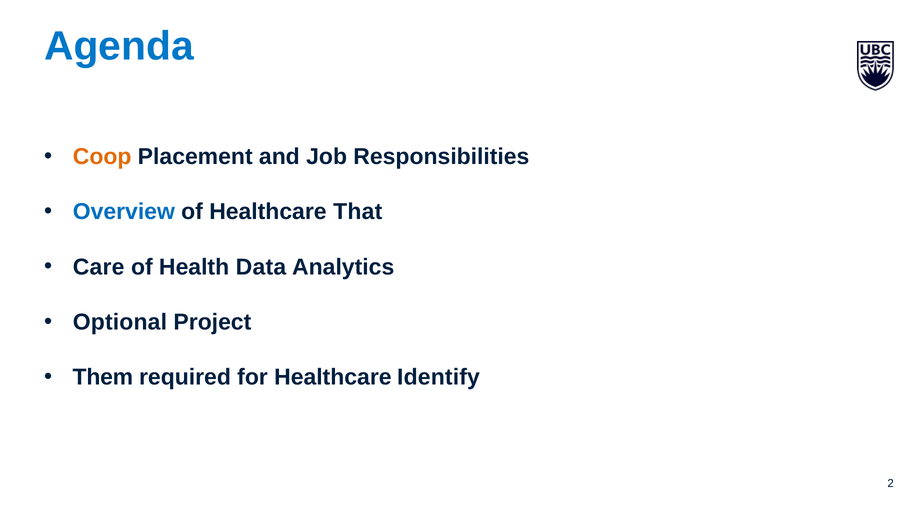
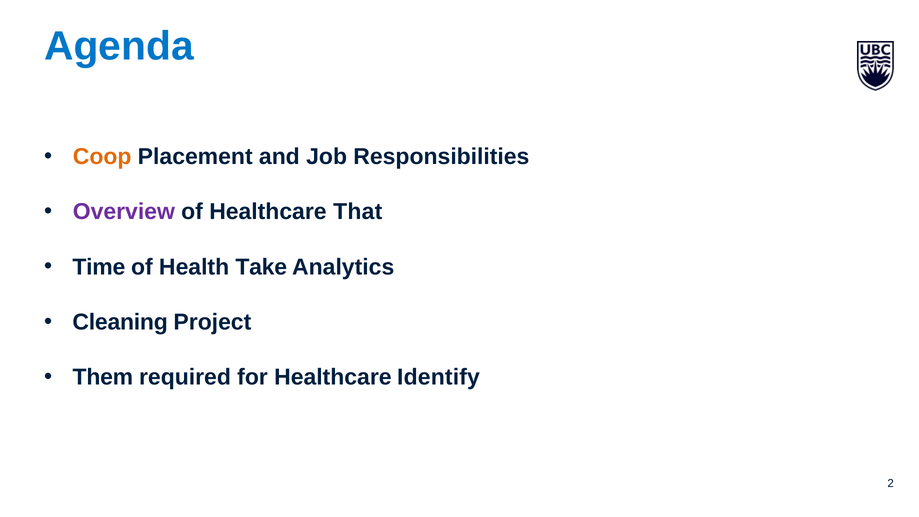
Overview colour: blue -> purple (124, 212)
Care: Care -> Time (99, 267)
Data: Data -> Take (261, 267)
Optional: Optional -> Cleaning (120, 322)
